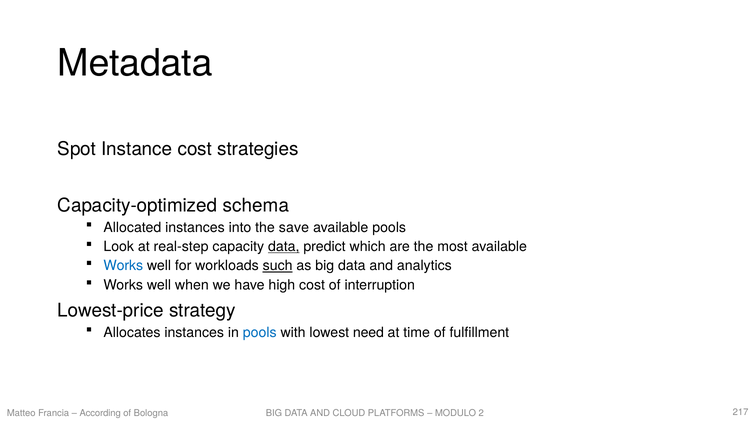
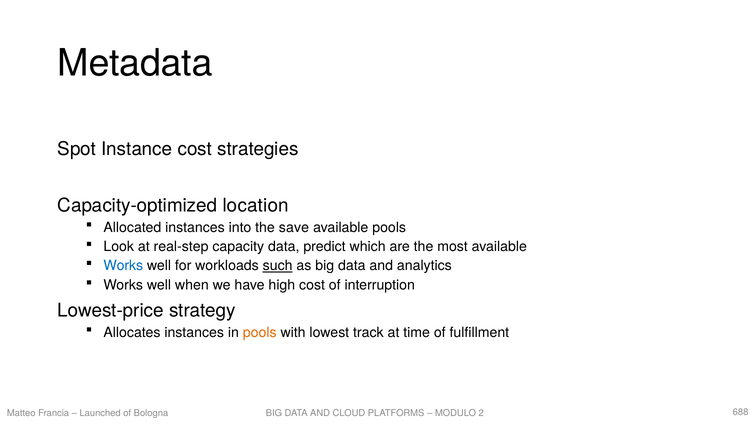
schema: schema -> location (256, 206)
data underline: present -> none (284, 247)
pools colour: blue -> orange (260, 332)
need: need -> track (368, 332)
According: According -> Launched (100, 413)
217: 217 -> 688 (741, 412)
